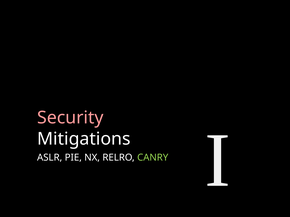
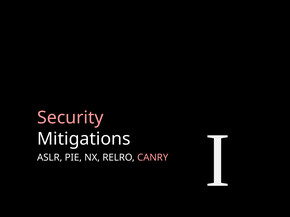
CANRY colour: light green -> pink (153, 158)
